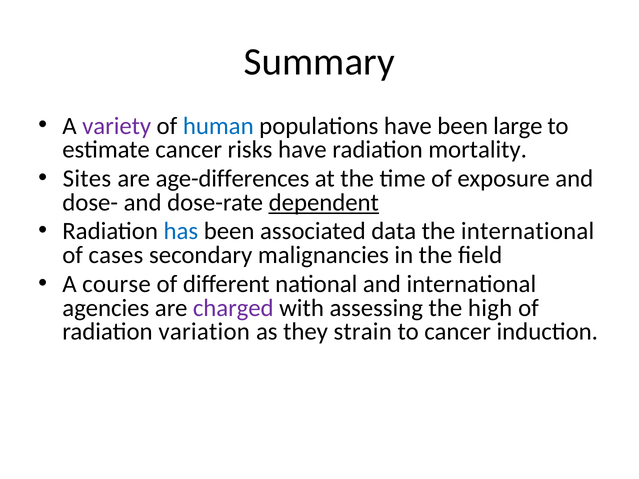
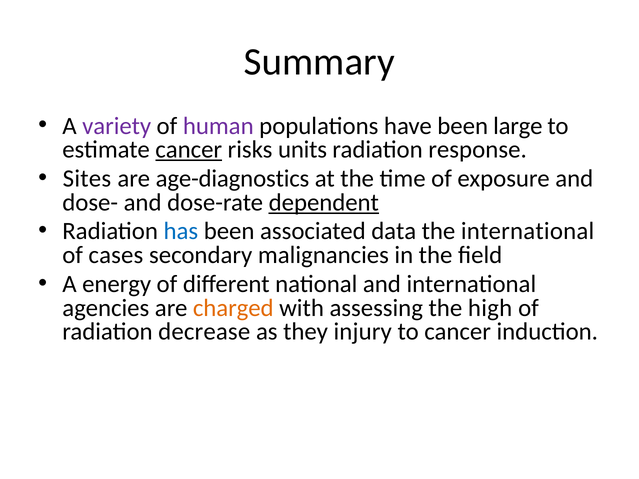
human colour: blue -> purple (218, 126)
cancer underline: none -> present (189, 150)
risks have: have -> units (303, 150)
mortality: mortality -> response (478, 150)
age-differences: age-differences -> age-diagnostics (233, 179)
course: course -> energy (117, 284)
charged colour: purple -> orange (233, 308)
variation: variation -> decrease (204, 332)
strain: strain -> injury (363, 332)
